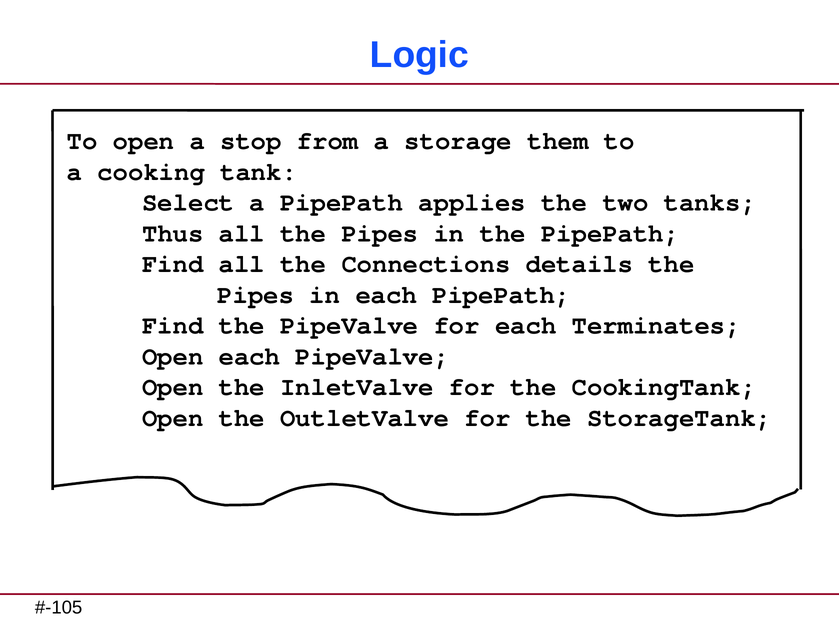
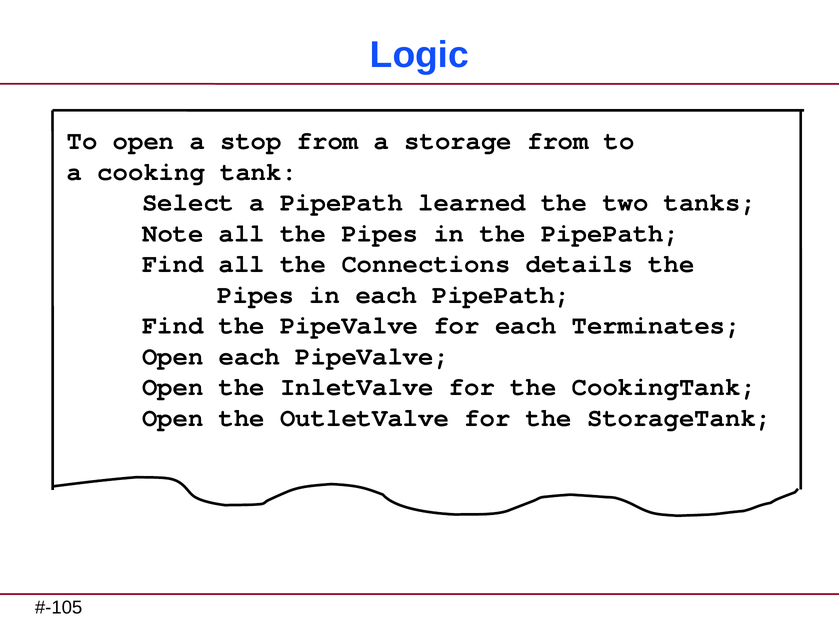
storage them: them -> from (558, 141)
applies: applies -> learned (472, 203)
Thus: Thus -> Note (173, 233)
